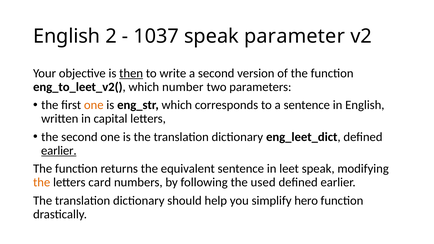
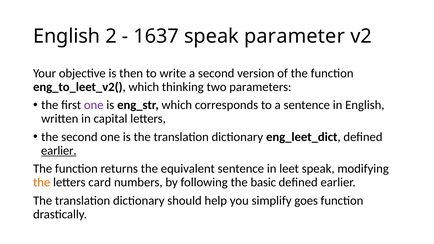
1037: 1037 -> 1637 (156, 36)
then underline: present -> none (131, 73)
number: number -> thinking (183, 87)
one colour: orange -> purple (94, 105)
used: used -> basic (263, 182)
hero: hero -> goes (306, 201)
